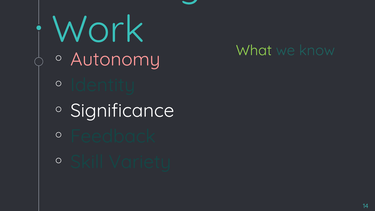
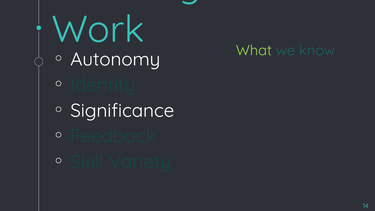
Autonomy colour: pink -> white (115, 59)
